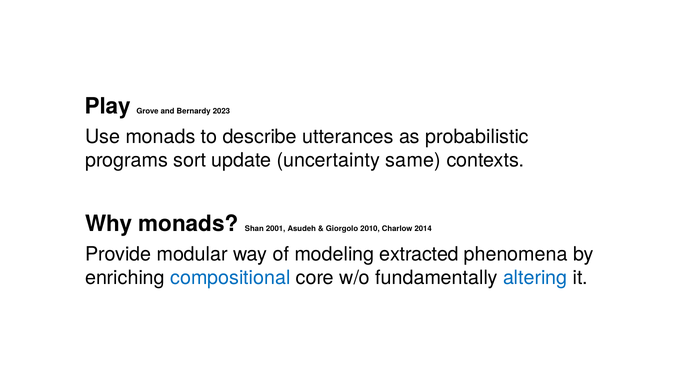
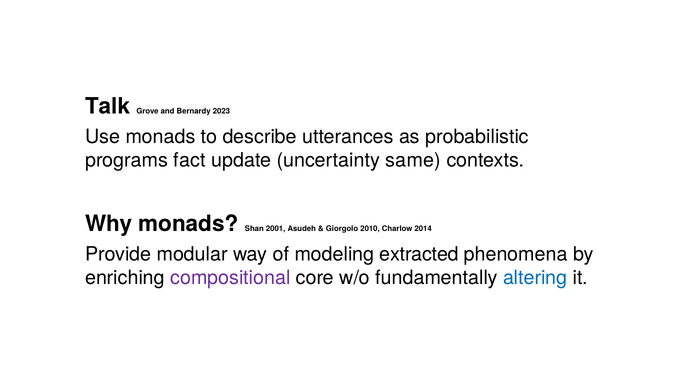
Play: Play -> Talk (108, 106)
sort: sort -> fact (190, 160)
compositional colour: blue -> purple (230, 278)
